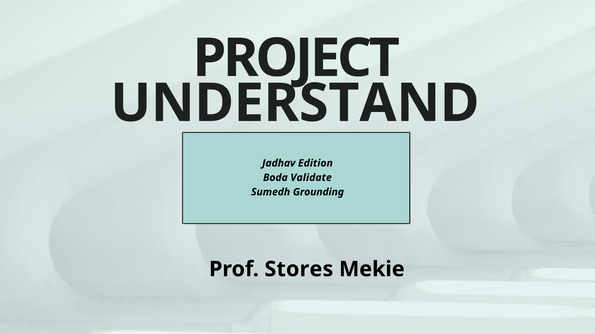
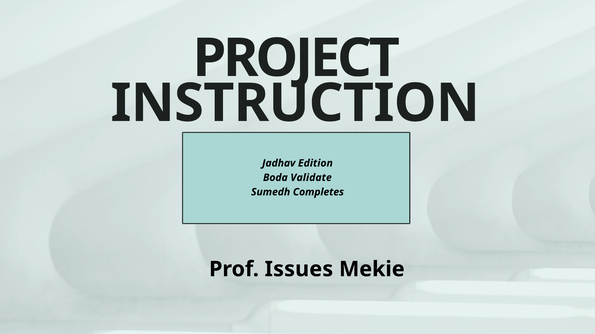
UNDERSTAND: UNDERSTAND -> INSTRUCTION (295, 104)
Grounding: Grounding -> Completes (318, 192)
Stores: Stores -> Issues (299, 270)
